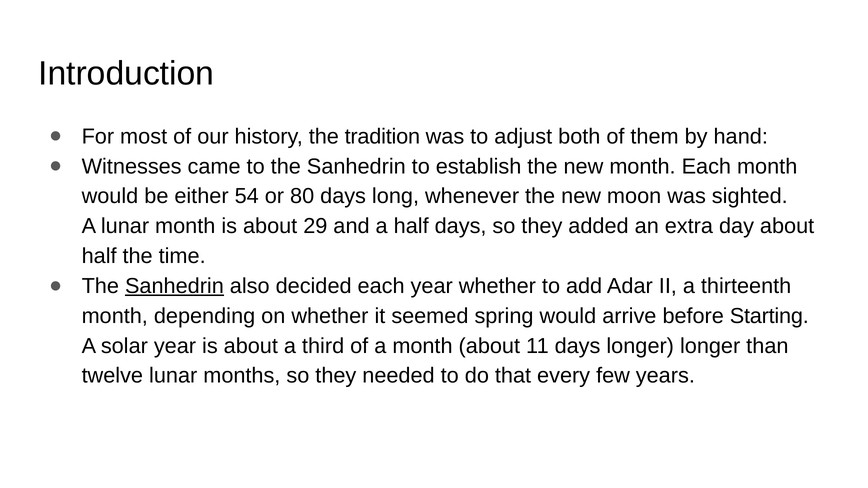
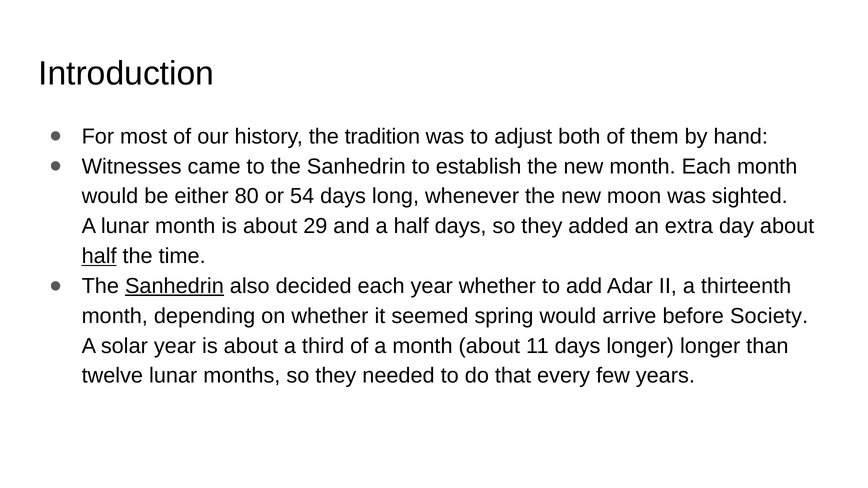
54: 54 -> 80 (247, 196)
80: 80 -> 54 (302, 196)
half underline: none -> present (99, 256)
Starting: Starting -> Society (769, 316)
